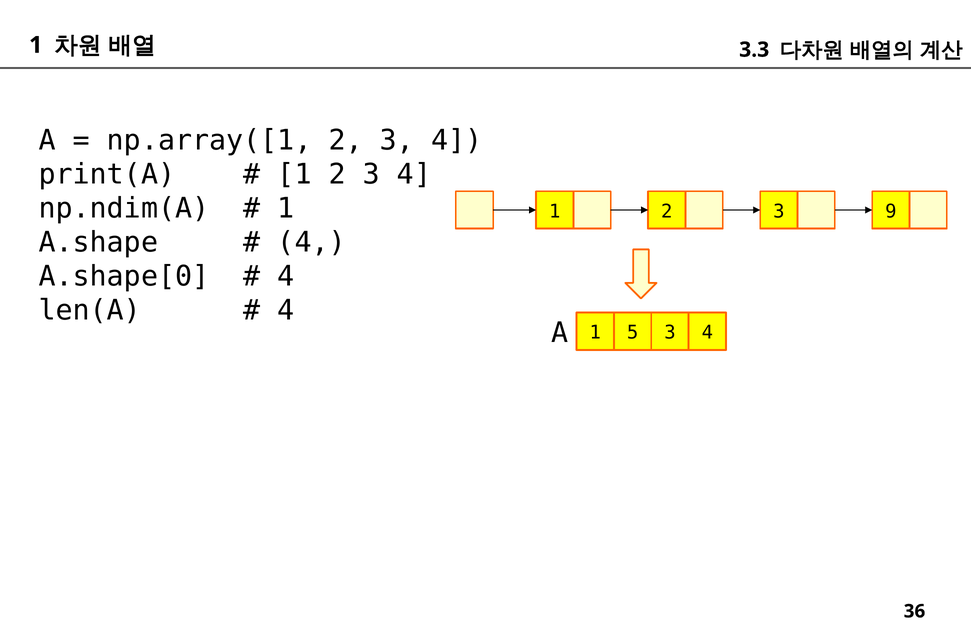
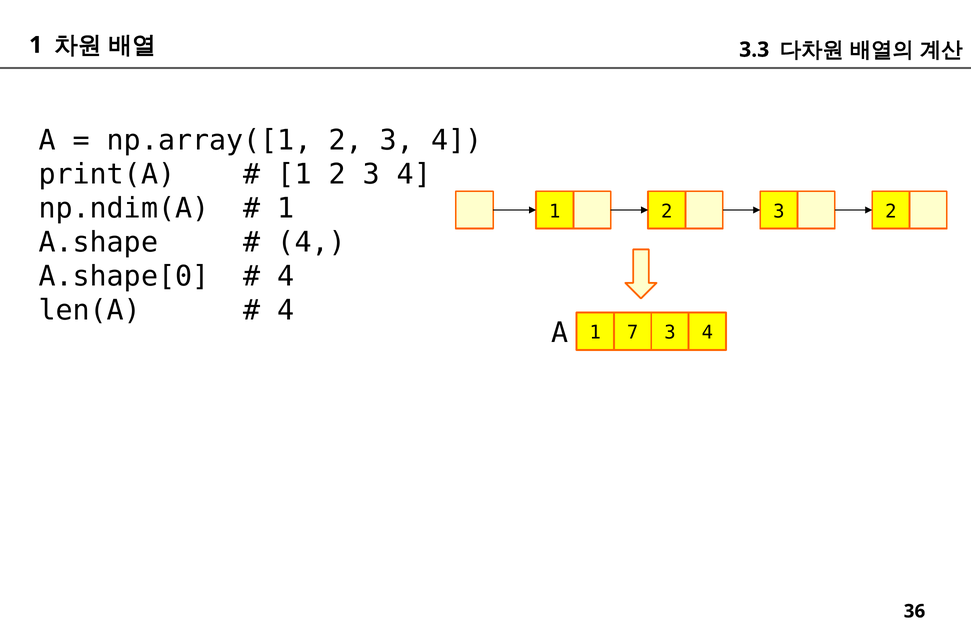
3 9: 9 -> 2 (891, 212)
5: 5 -> 7 (633, 333)
